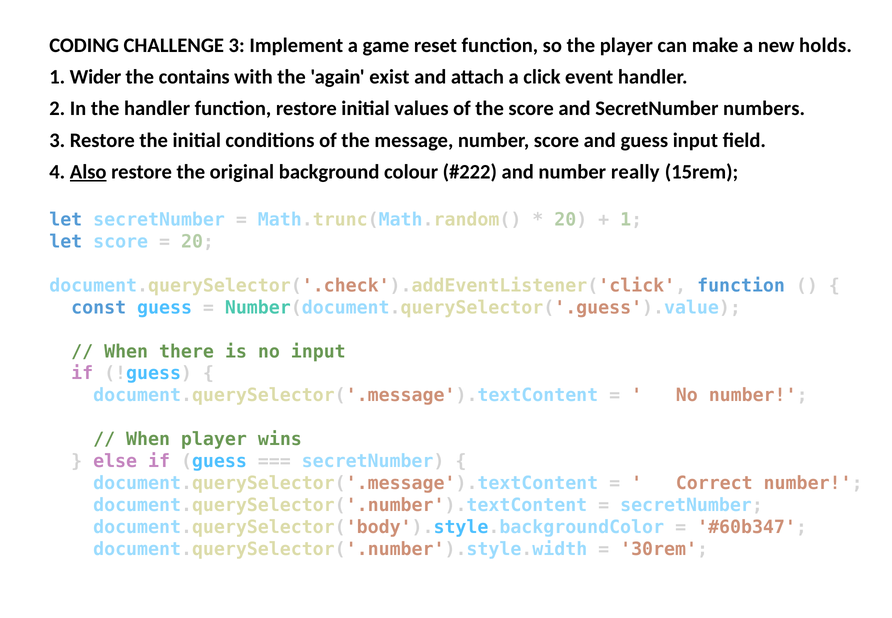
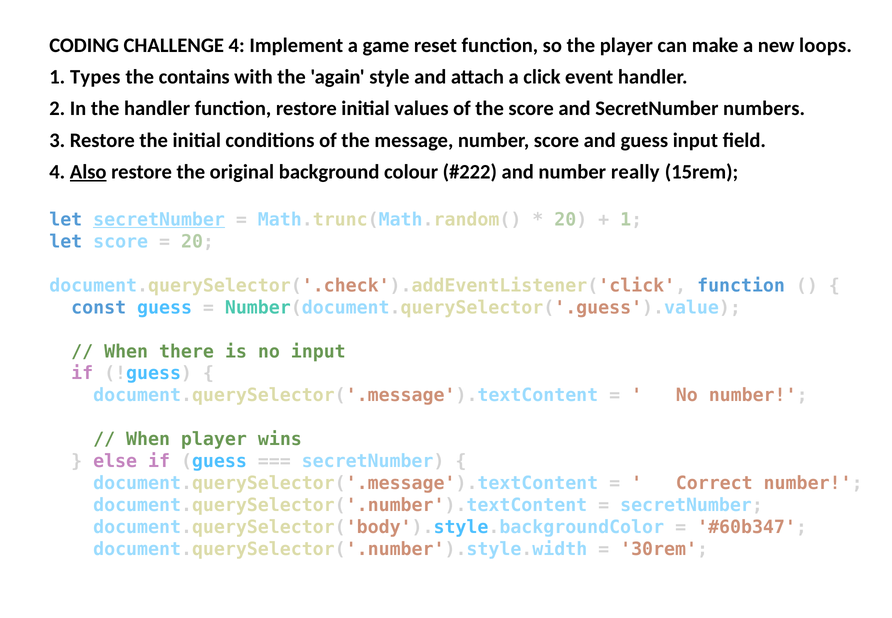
CHALLENGE 3: 3 -> 4 (237, 45)
holds: holds -> loops (826, 45)
Wider: Wider -> Types (95, 77)
exist: exist -> style (389, 77)
secretNumber underline: none -> present (159, 220)
